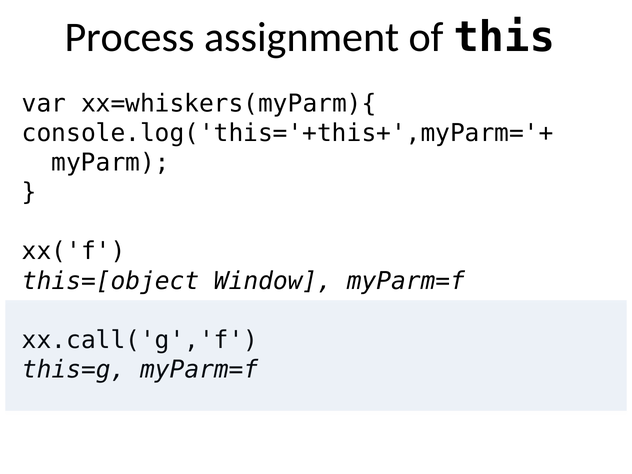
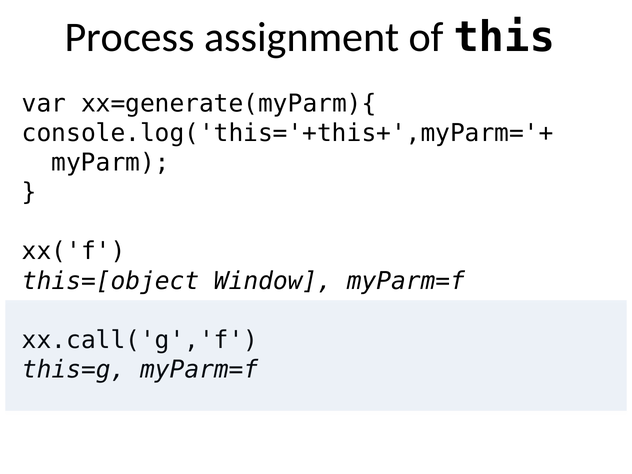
xx=whiskers(myParm){: xx=whiskers(myParm){ -> xx=generate(myParm){ (229, 104)
